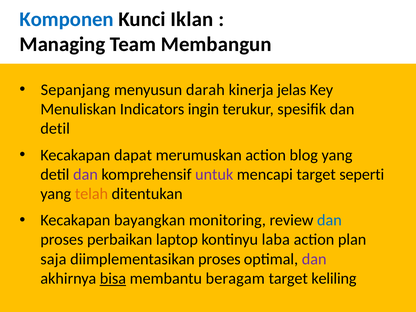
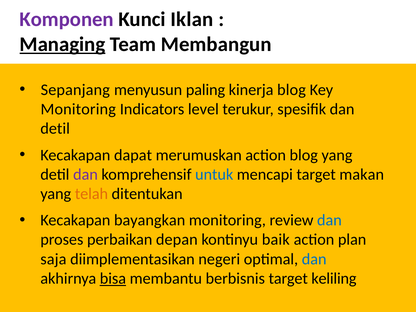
Komponen colour: blue -> purple (67, 19)
Managing underline: none -> present (62, 44)
darah: darah -> paling (205, 90)
kinerja jelas: jelas -> blog (292, 90)
Menuliskan: Menuliskan -> Monitoring (78, 109)
ingin: ingin -> level (203, 109)
untuk colour: purple -> blue (214, 174)
seperti: seperti -> makan (362, 174)
laptop: laptop -> depan (177, 240)
laba: laba -> baik (276, 240)
diimplementasikan proses: proses -> negeri (219, 259)
dan colour: purple -> blue (314, 259)
beragam: beragam -> berbisnis (235, 279)
